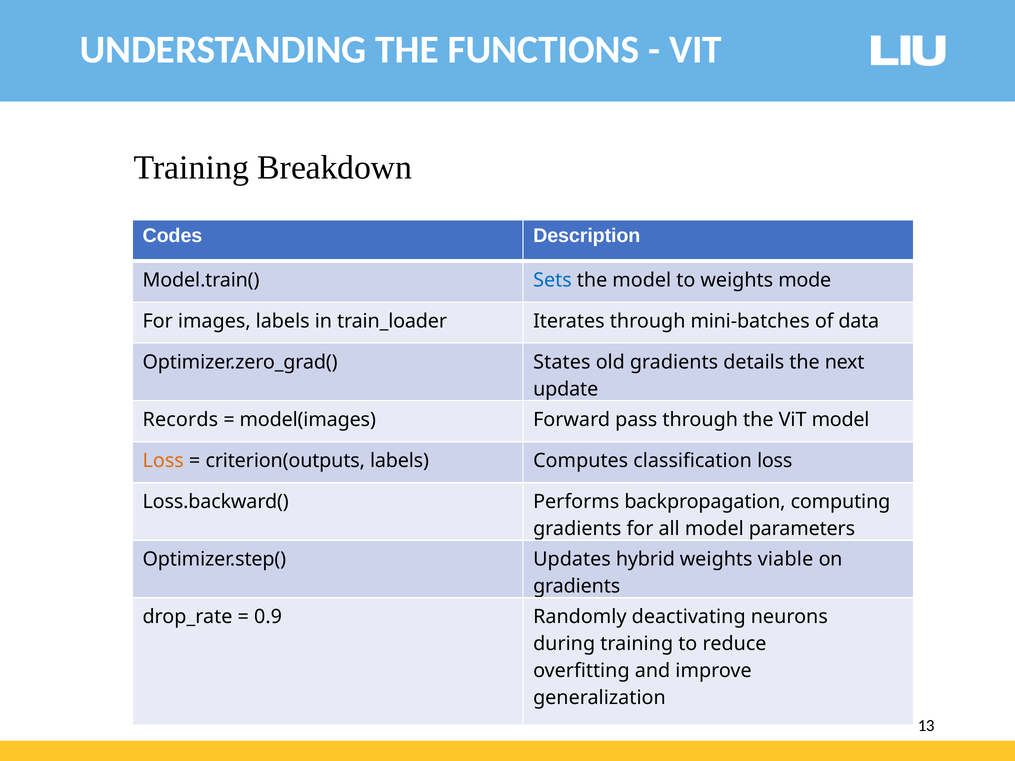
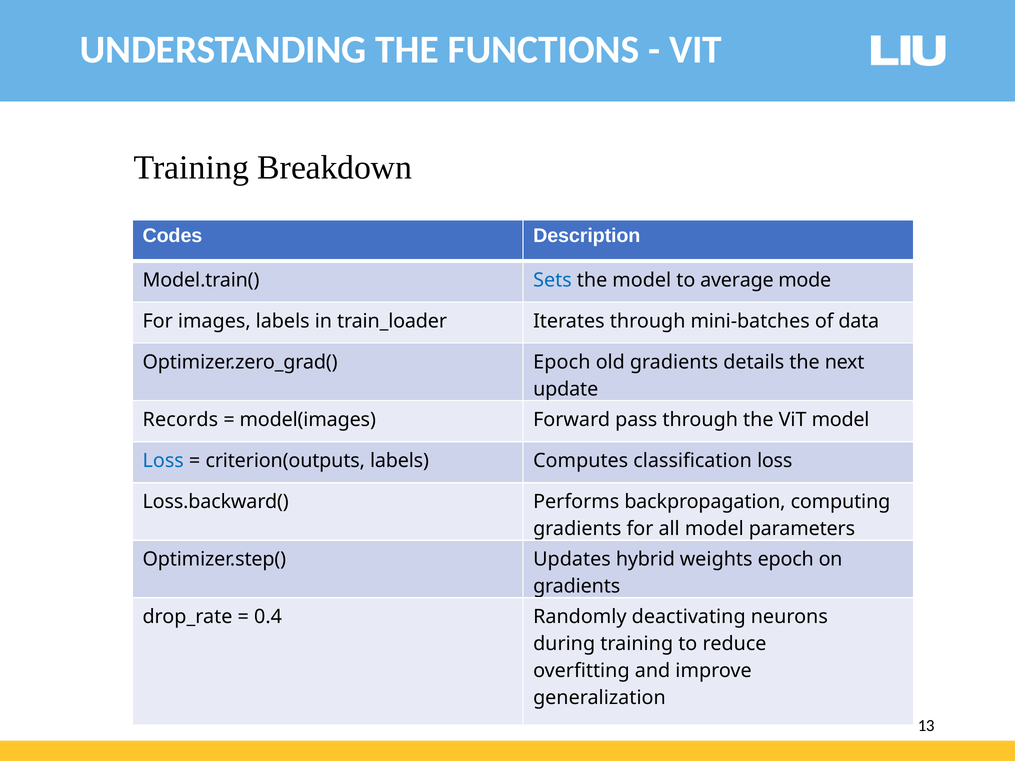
to weights: weights -> average (737, 280)
States: States -> Epoch (562, 362)
Loss colour: orange -> blue (163, 461)
weights viable: viable -> epoch (786, 560)
0.9: 0.9 -> 0.4 (268, 617)
